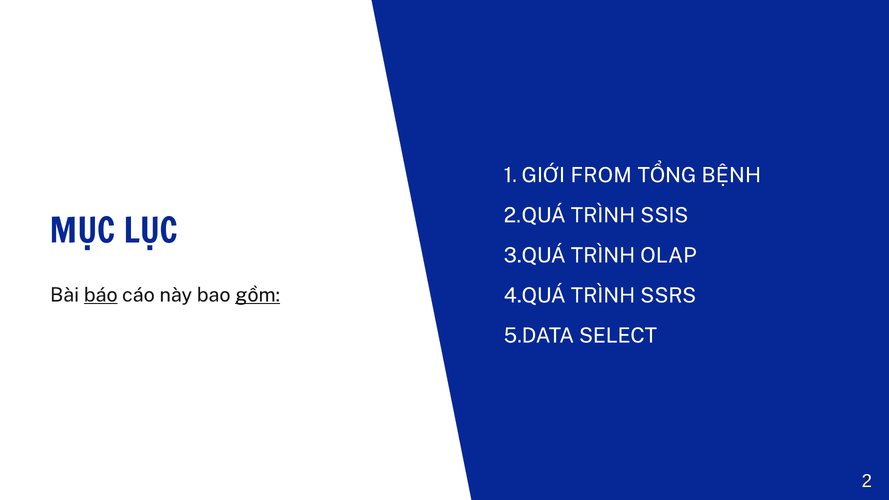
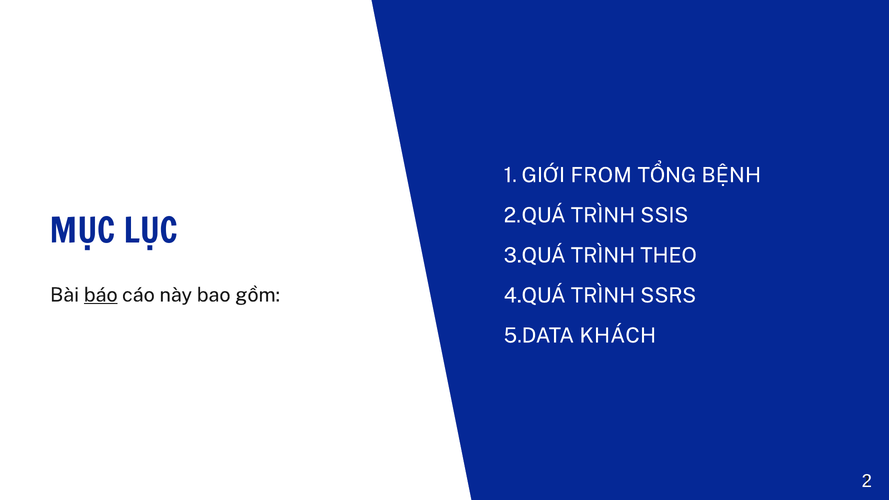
OLAP: OLAP -> THEO (669, 256)
gồm underline: present -> none (258, 295)
SELECT: SELECT -> KHÁCH (618, 336)
